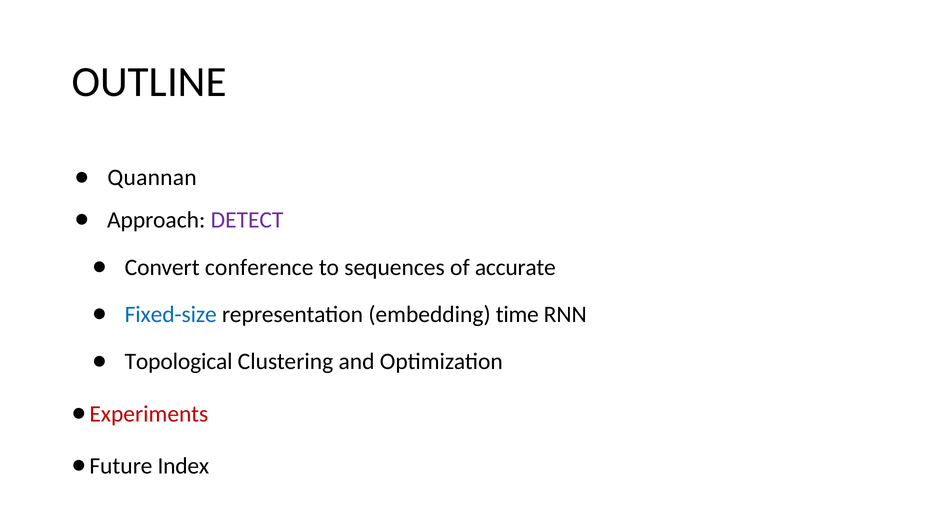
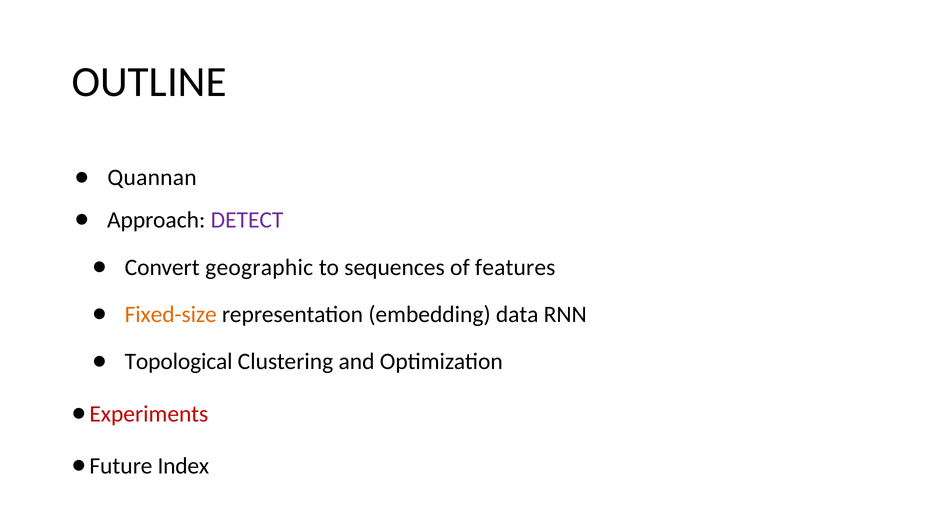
conference: conference -> geographic (259, 267)
accurate: accurate -> features (515, 267)
Fixed-size colour: blue -> orange (171, 315)
time: time -> data (517, 315)
